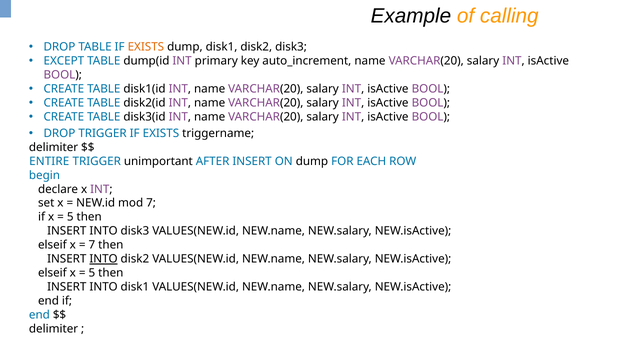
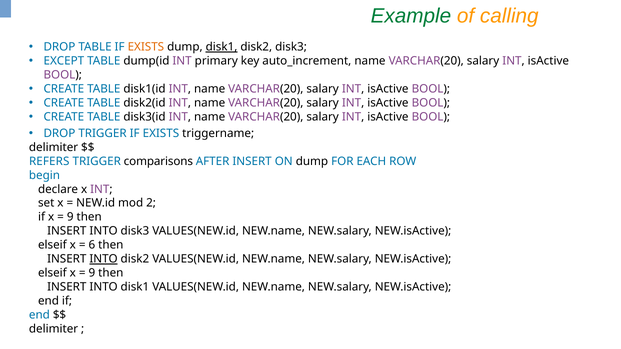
Example colour: black -> green (411, 16)
disk1 underline: none -> present (222, 47)
ENTIRE: ENTIRE -> REFERS (49, 161)
unimportant: unimportant -> comparisons (158, 161)
mod 7: 7 -> 2 (151, 203)
5: 5 -> 9 (70, 217)
7: 7 -> 6 (92, 245)
5: 5 -> 9 (92, 273)
